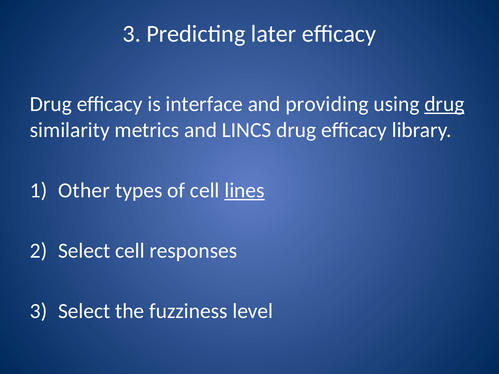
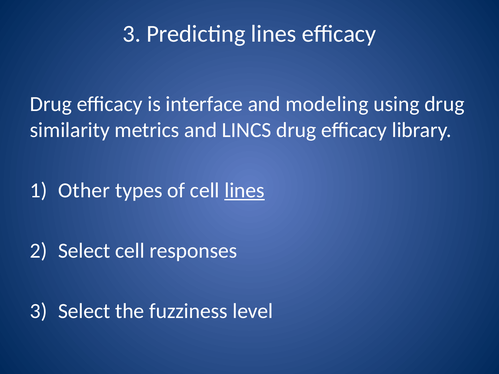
Predicting later: later -> lines (274, 34)
providing: providing -> modeling (327, 104)
drug underline: present -> none (444, 104)
